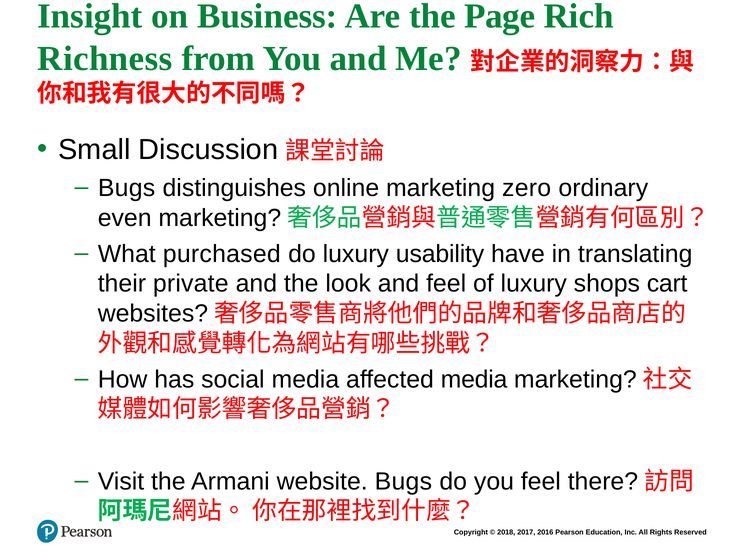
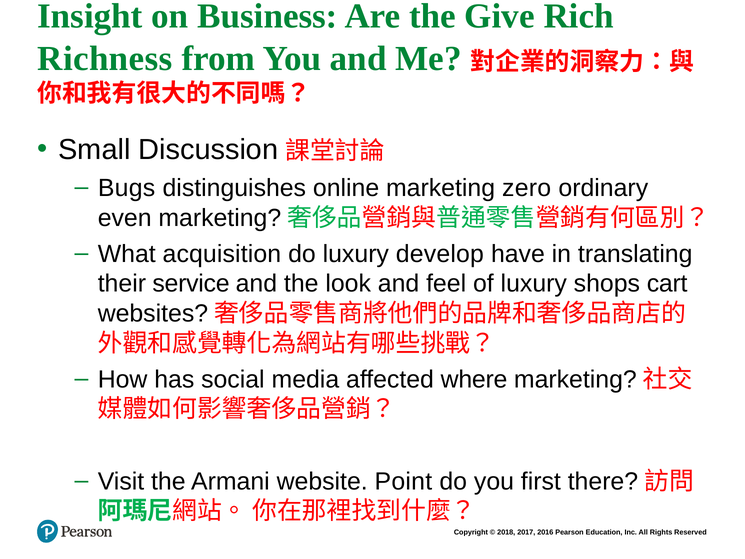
Page: Page -> Give (499, 16)
purchased: purchased -> acquisition (222, 254)
usability: usability -> develop (440, 254)
private: private -> service (191, 284)
affected media: media -> where (474, 379)
website Bugs: Bugs -> Point (403, 481)
you feel: feel -> first (541, 481)
